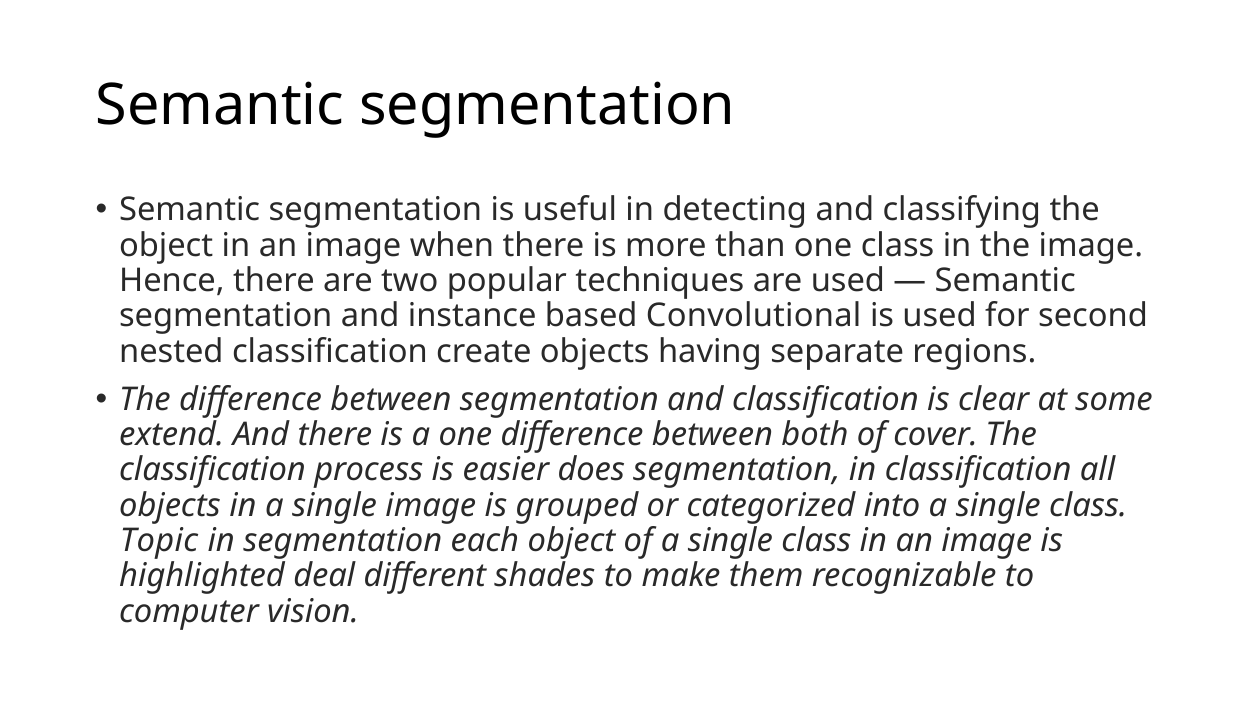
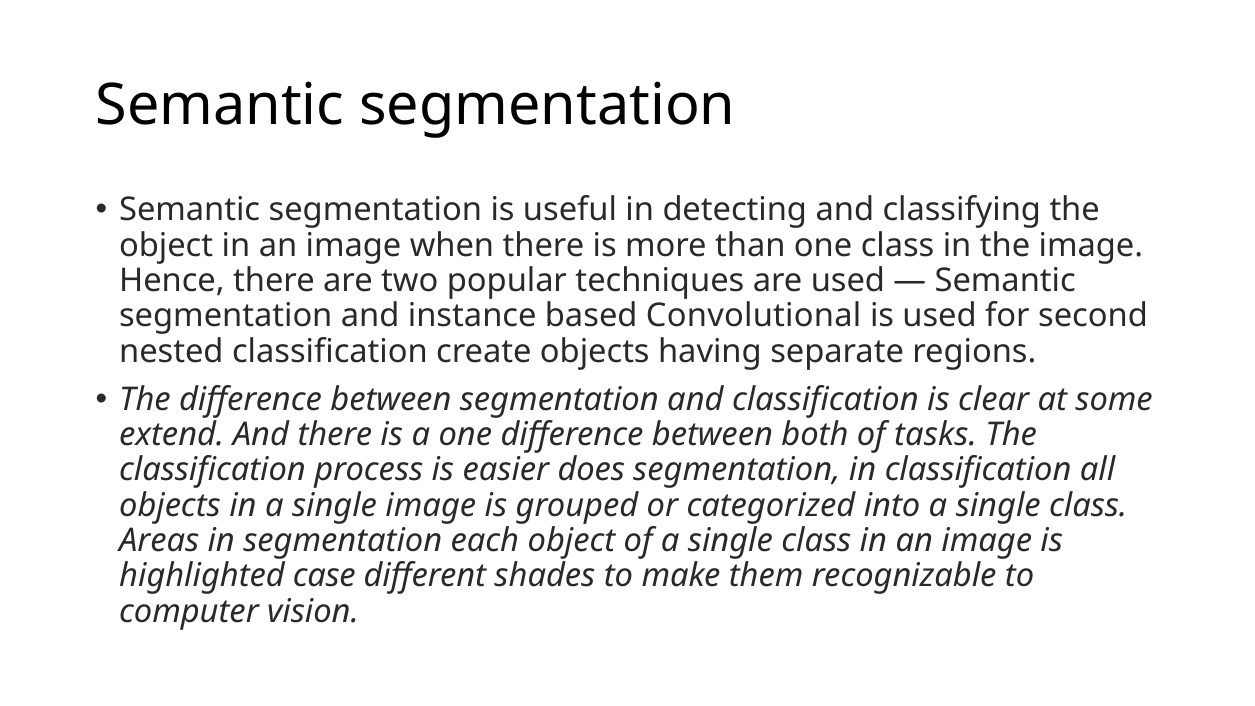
cover: cover -> tasks (936, 435)
Topic: Topic -> Areas (159, 541)
deal: deal -> case (324, 576)
